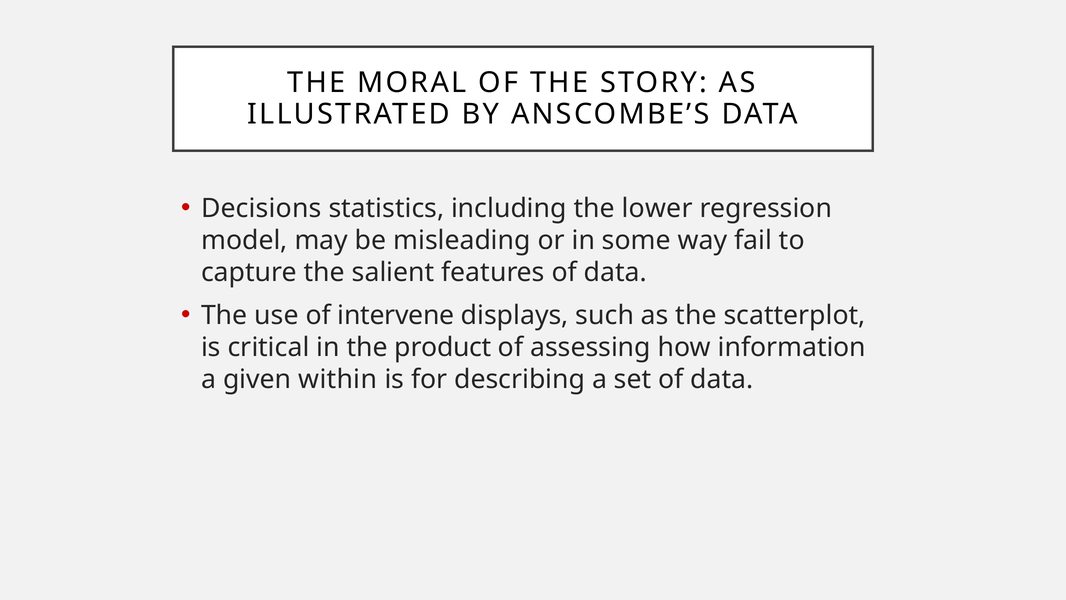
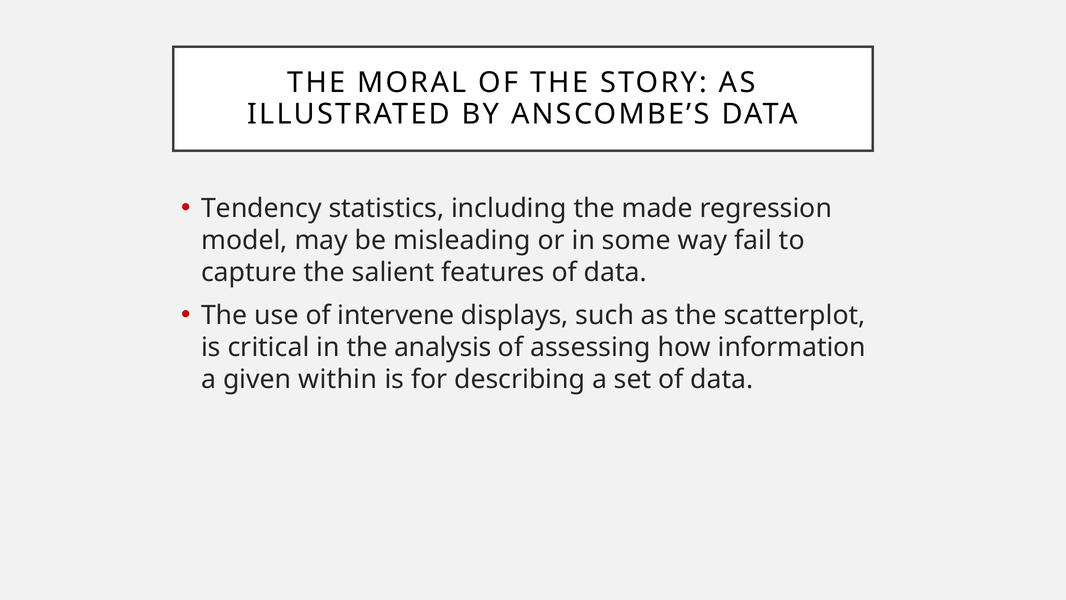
Decisions: Decisions -> Tendency (261, 208)
lower: lower -> made (657, 208)
product: product -> analysis (443, 347)
